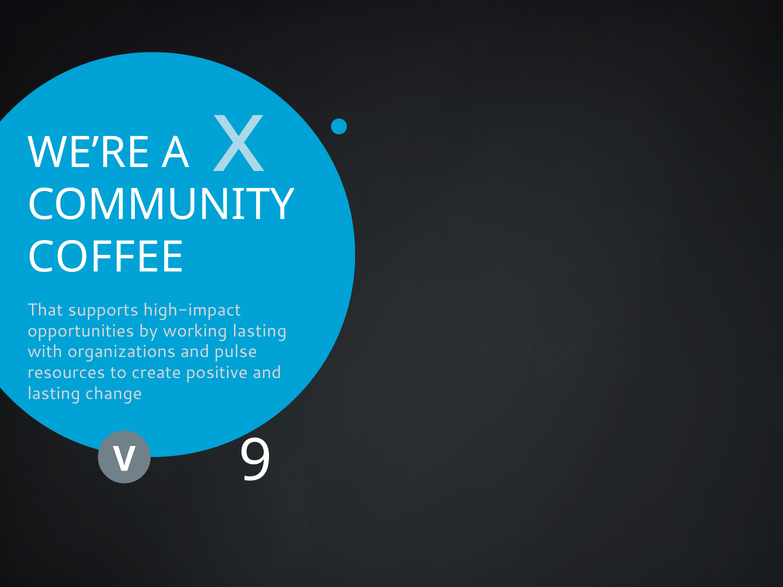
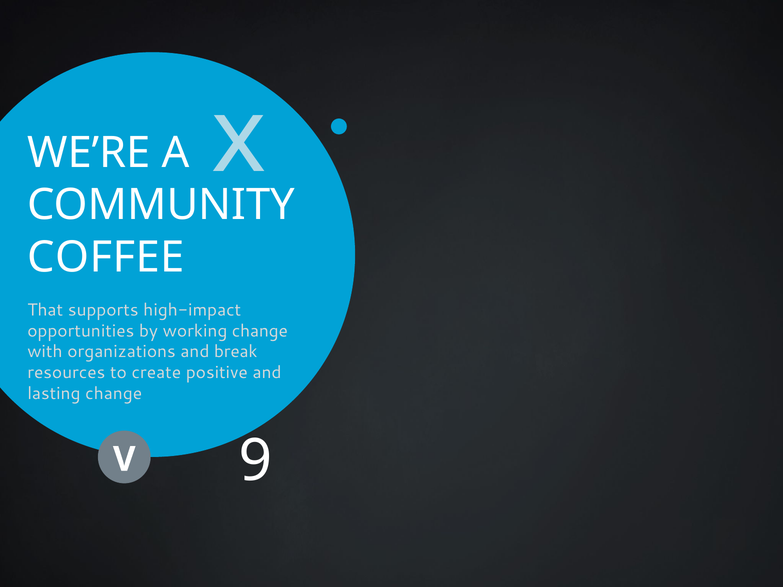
working lasting: lasting -> change (260, 331)
pulse: pulse -> break (236, 352)
